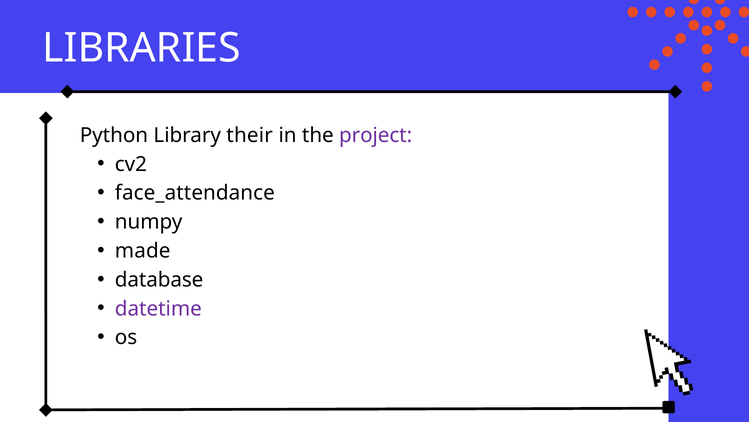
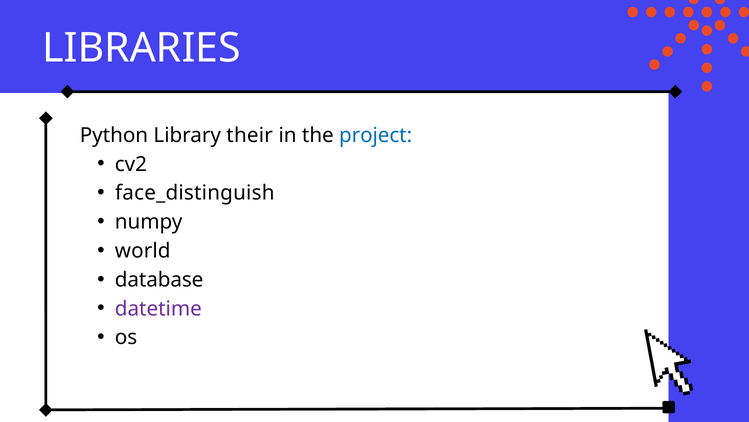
project colour: purple -> blue (376, 135)
face_attendance: face_attendance -> face_distinguish (195, 193)
made: made -> world (143, 251)
